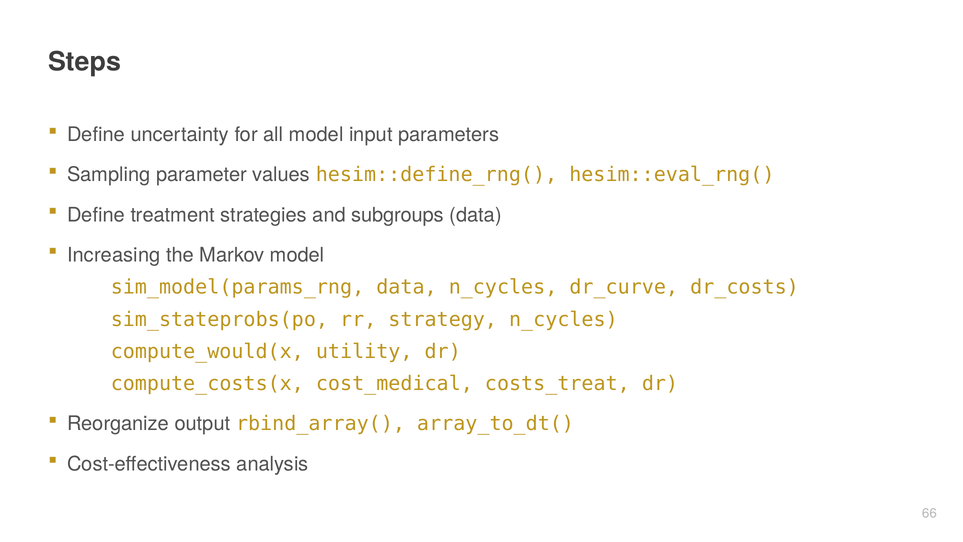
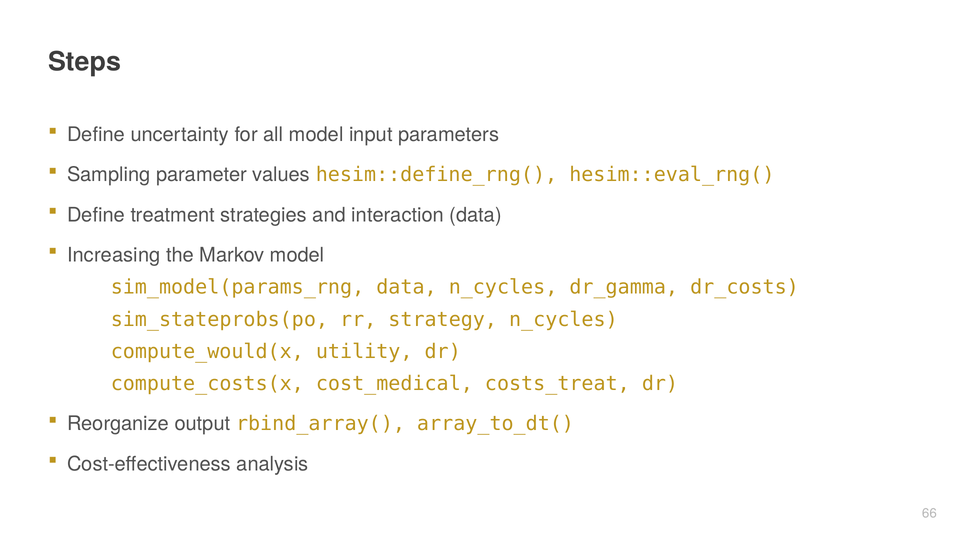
subgroups: subgroups -> interaction (398, 215)
dr_curve: dr_curve -> dr_gamma (624, 287)
